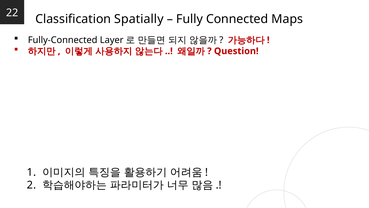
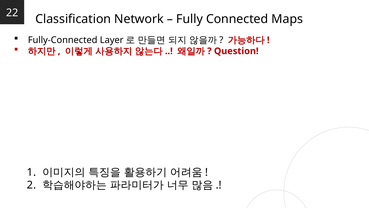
Spatially: Spatially -> Network (139, 19)
